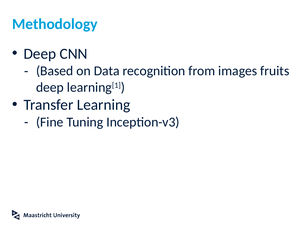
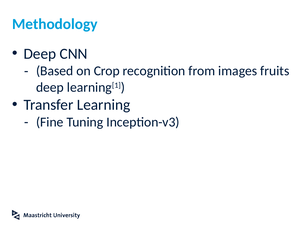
Data: Data -> Crop (107, 71)
